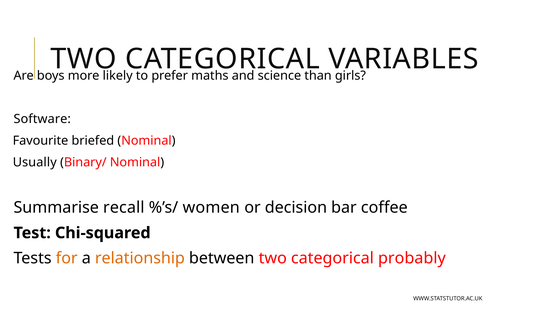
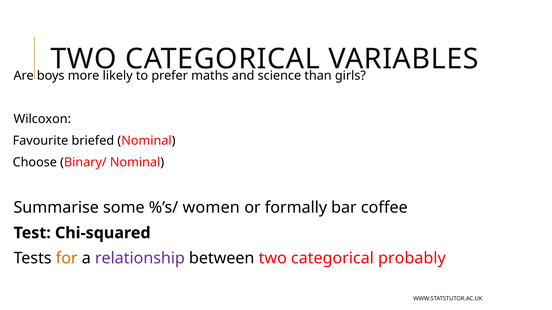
Software: Software -> Wilcoxon (42, 119)
Usually: Usually -> Choose (35, 163)
recall: recall -> some (124, 208)
decision: decision -> formally (296, 208)
relationship colour: orange -> purple (140, 259)
